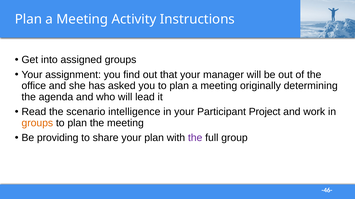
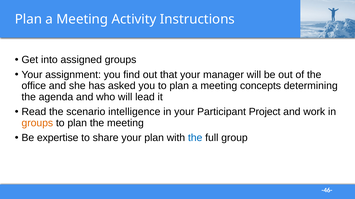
originally: originally -> concepts (260, 86)
providing: providing -> expertise (58, 138)
the colour: purple -> blue (195, 138)
